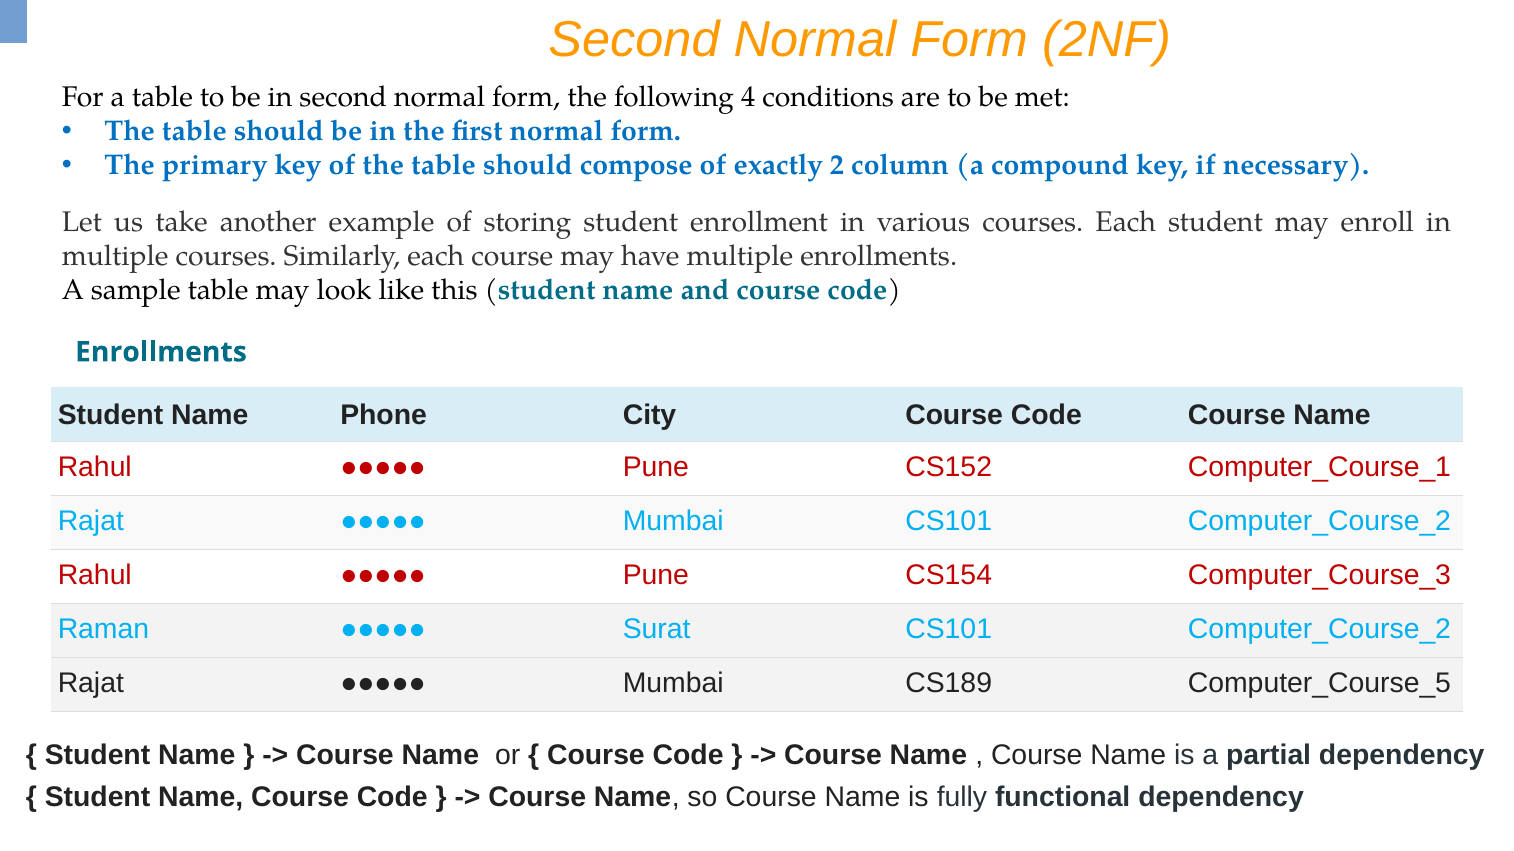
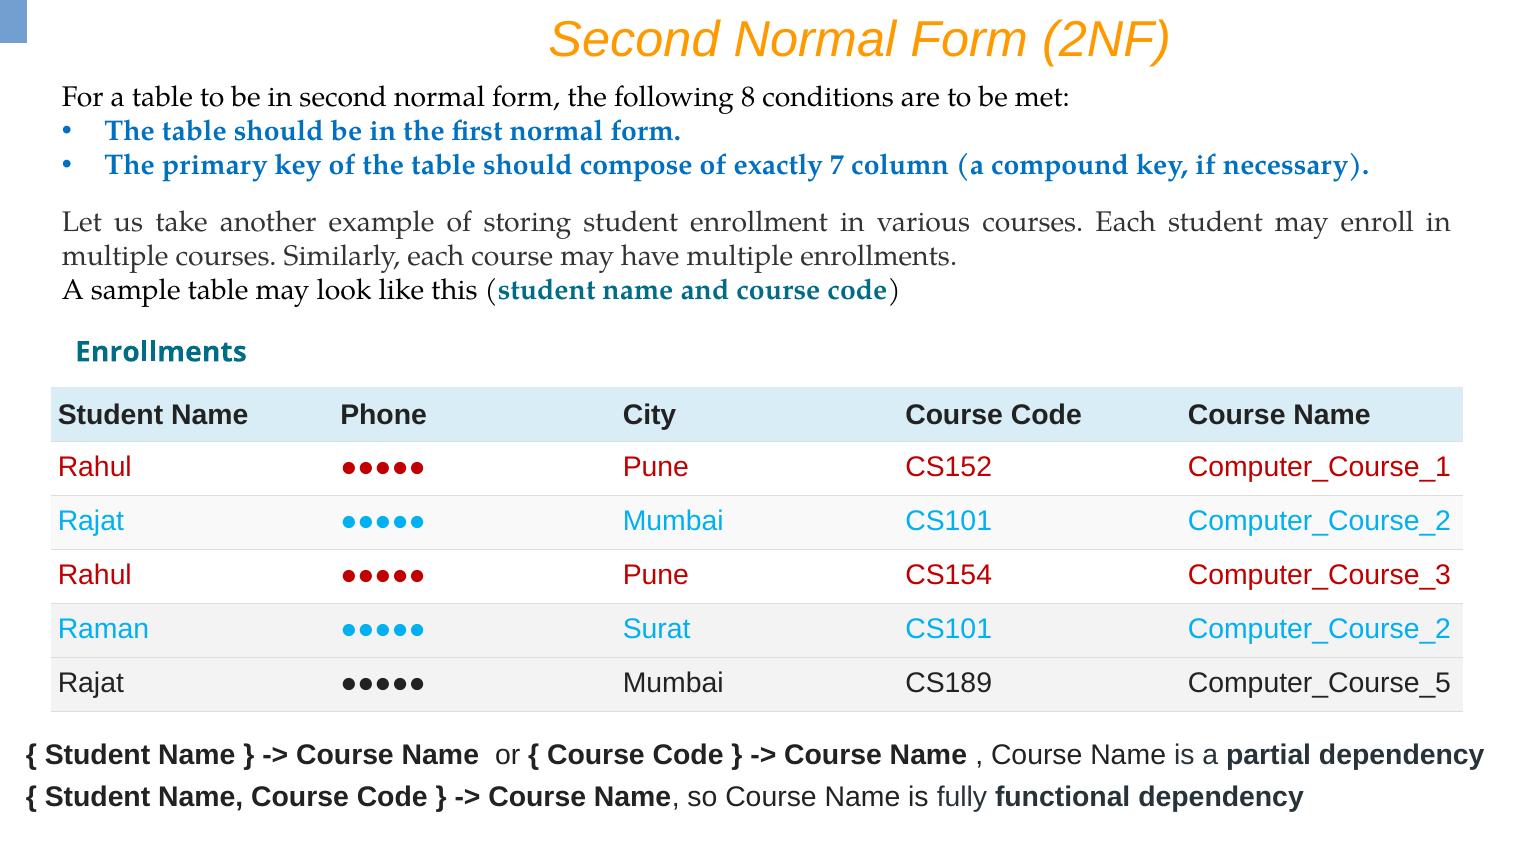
4: 4 -> 8 (748, 97)
2: 2 -> 7 (837, 166)
